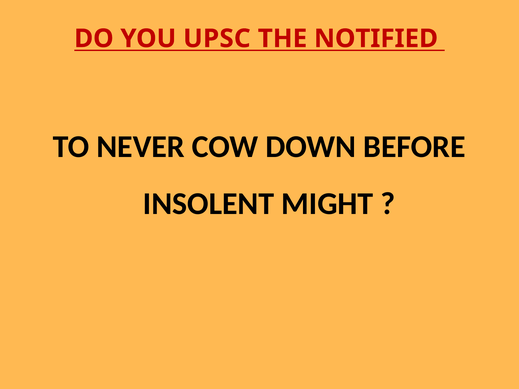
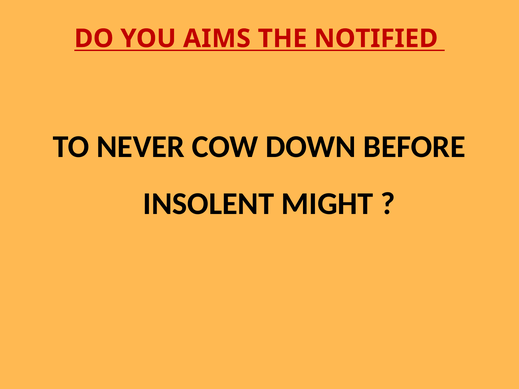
UPSC: UPSC -> AIMS (217, 39)
